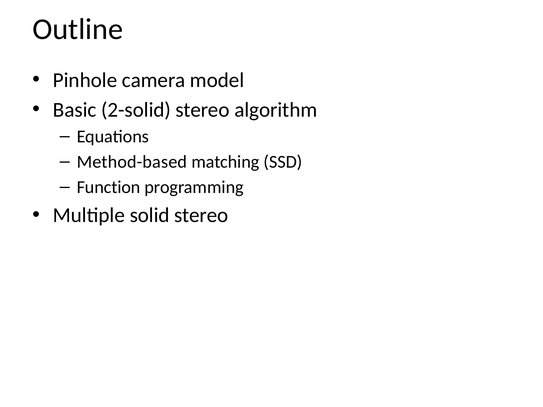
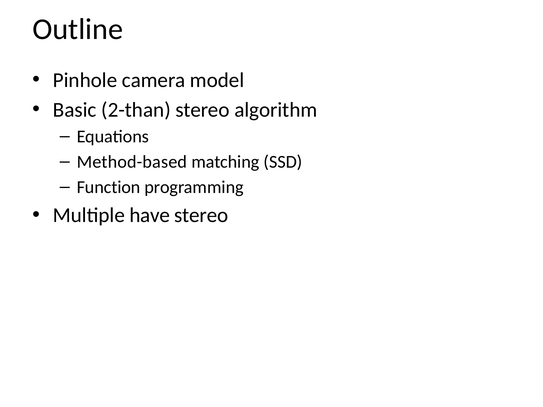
2-solid: 2-solid -> 2-than (136, 110)
solid: solid -> have (150, 215)
